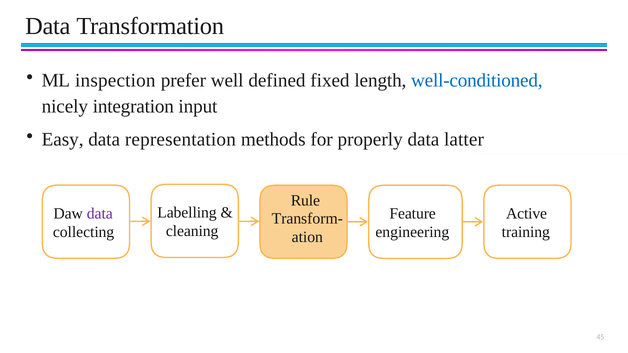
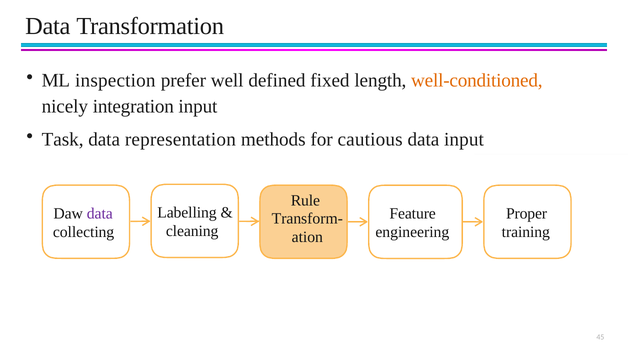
well-conditioned colour: blue -> orange (477, 80)
Easy: Easy -> Task (63, 140)
properly: properly -> cautious (370, 140)
data latter: latter -> input (464, 140)
Active: Active -> Proper (527, 214)
